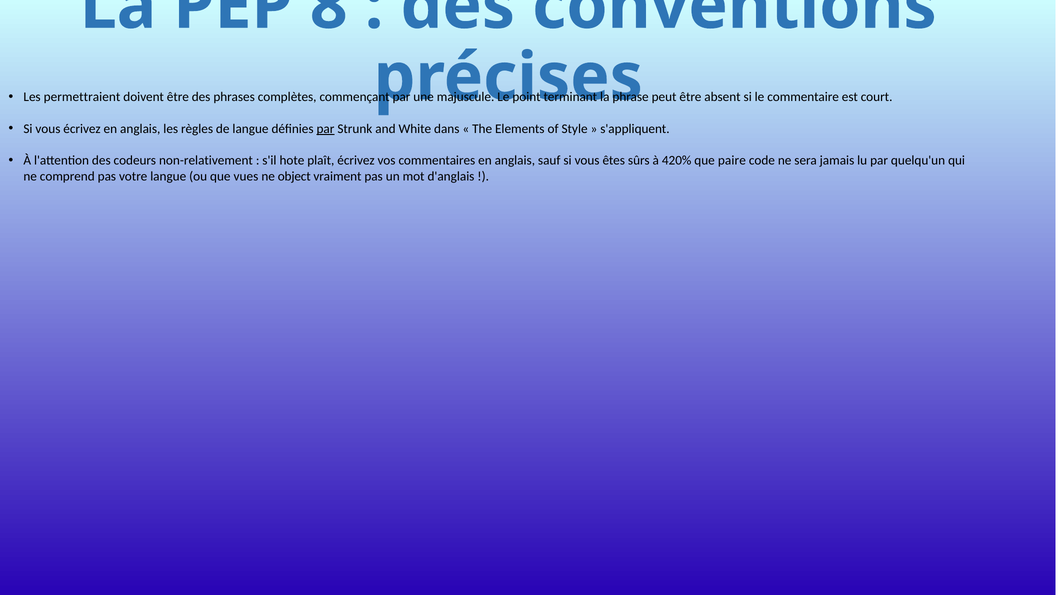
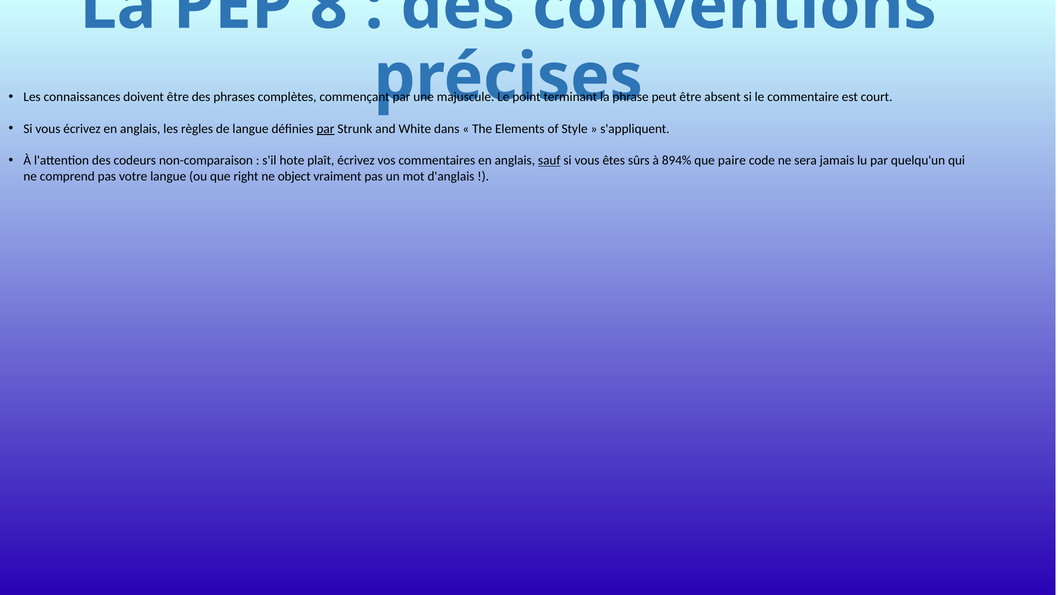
permettraient: permettraient -> connaissances (82, 97)
non-relativement: non-relativement -> non-comparaison (206, 161)
sauf underline: none -> present (549, 161)
420%: 420% -> 894% (677, 161)
vues: vues -> right (246, 176)
